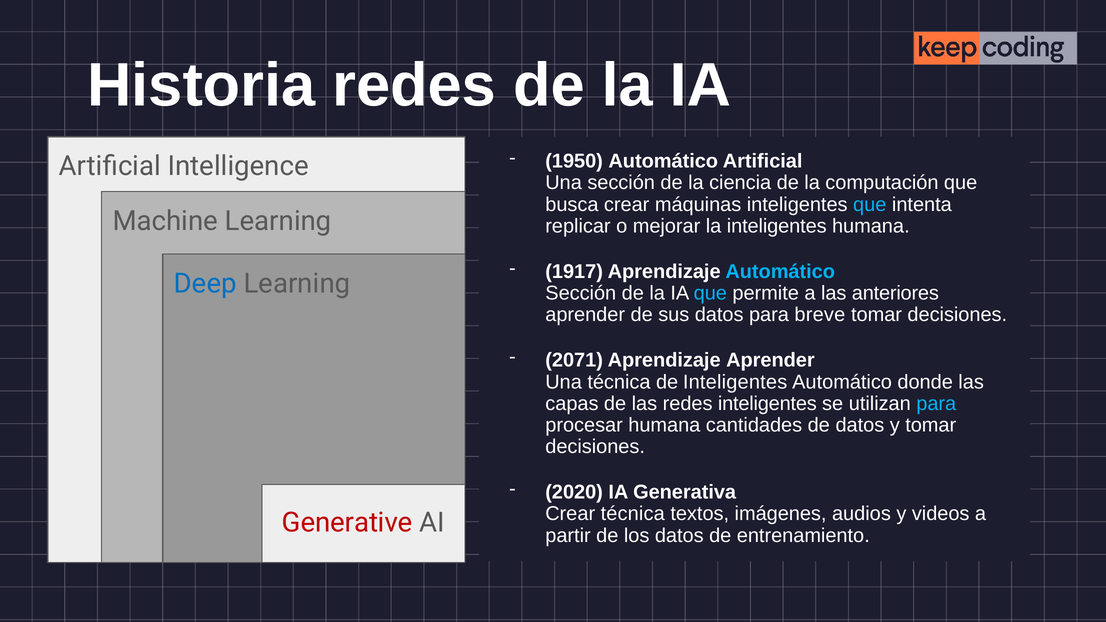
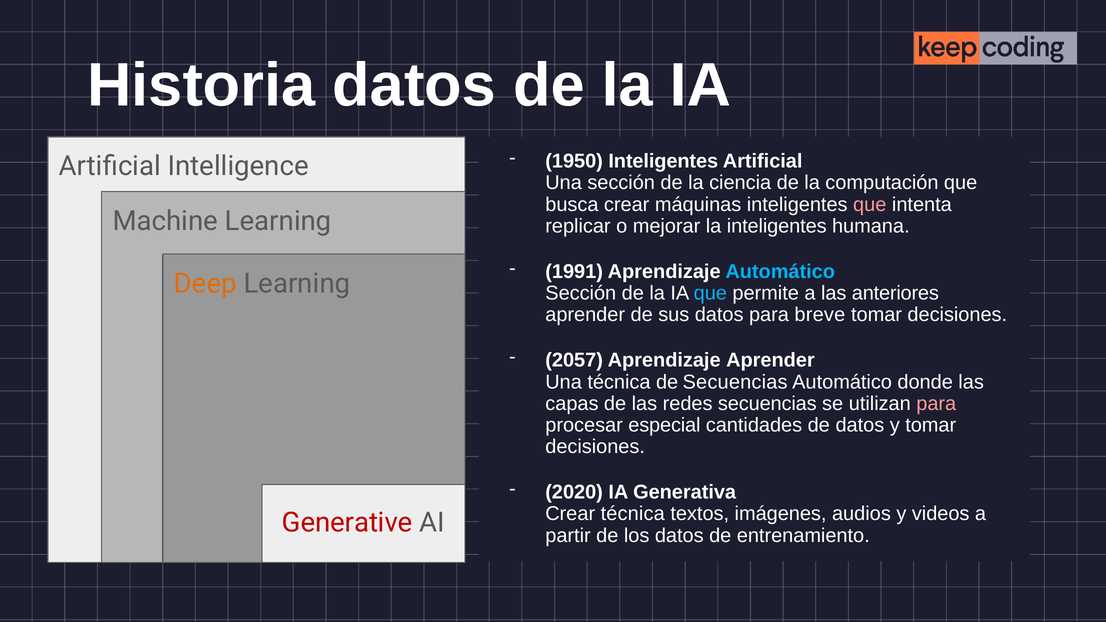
Historia redes: redes -> datos (414, 85)
1950 Automático: Automático -> Inteligentes (663, 161)
que colour: light blue -> pink (870, 204)
1917: 1917 -> 1991 (574, 272)
Deep colour: blue -> orange (205, 284)
2071: 2071 -> 2057 (574, 360)
de Inteligentes: Inteligentes -> Secuencias (735, 382)
redes inteligentes: inteligentes -> secuencias (767, 404)
para colour: light blue -> pink (936, 404)
procesar humana: humana -> especial (664, 425)
